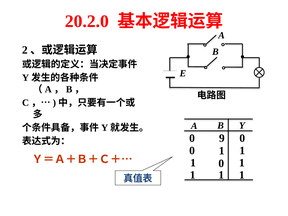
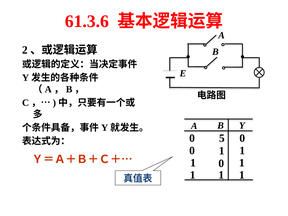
20.2.0: 20.2.0 -> 61.3.6 (87, 21)
9: 9 -> 5 (222, 138)
